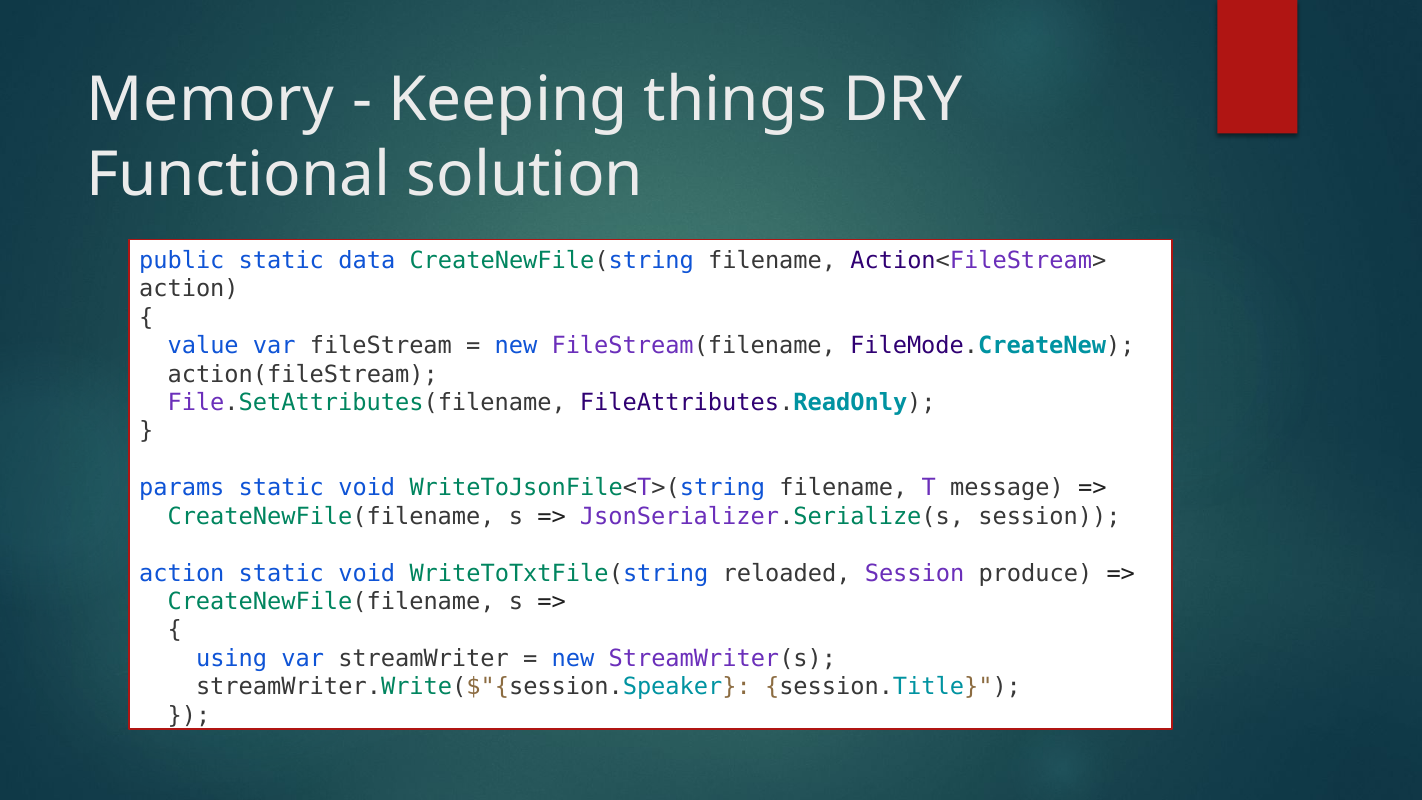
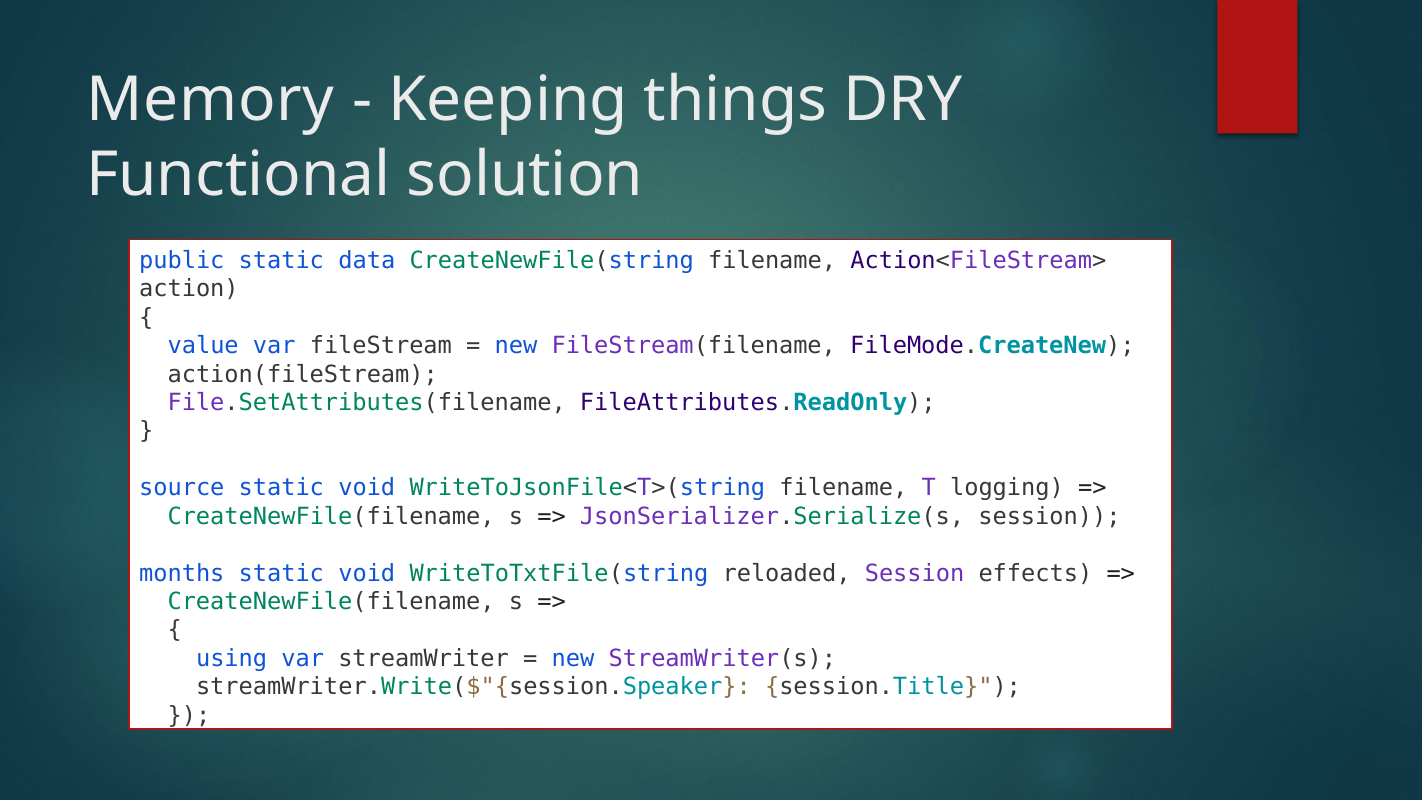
params: params -> source (182, 488)
message: message -> logging (1007, 488)
action: action -> months (182, 573)
produce: produce -> effects (1035, 573)
